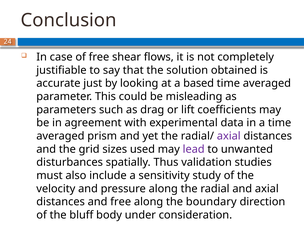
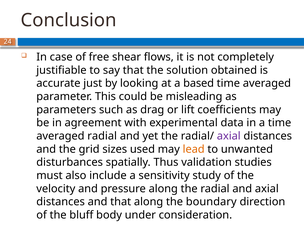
averaged prism: prism -> radial (102, 136)
lead colour: purple -> orange (194, 149)
and free: free -> that (121, 202)
